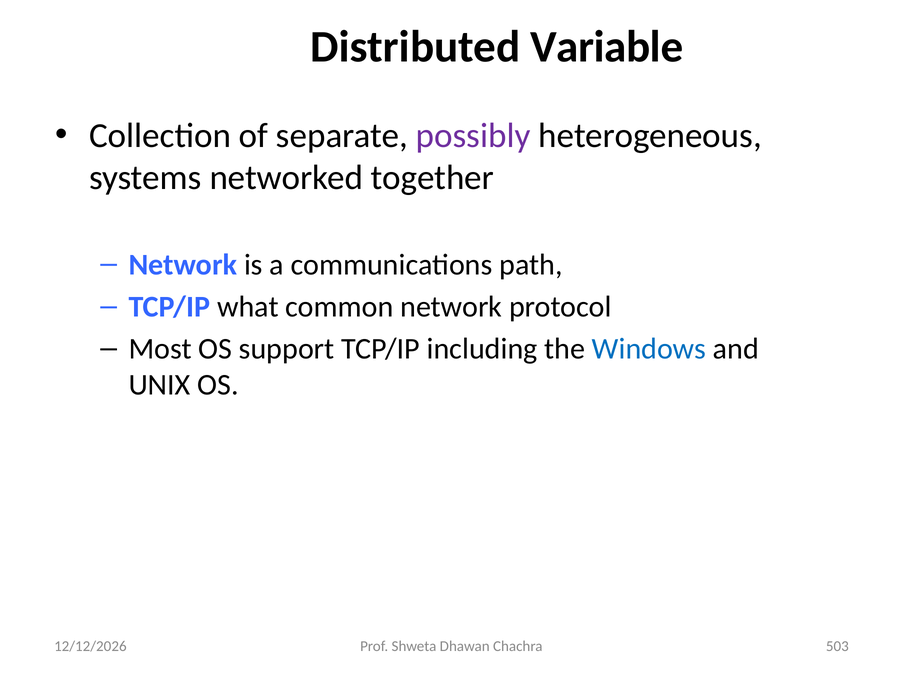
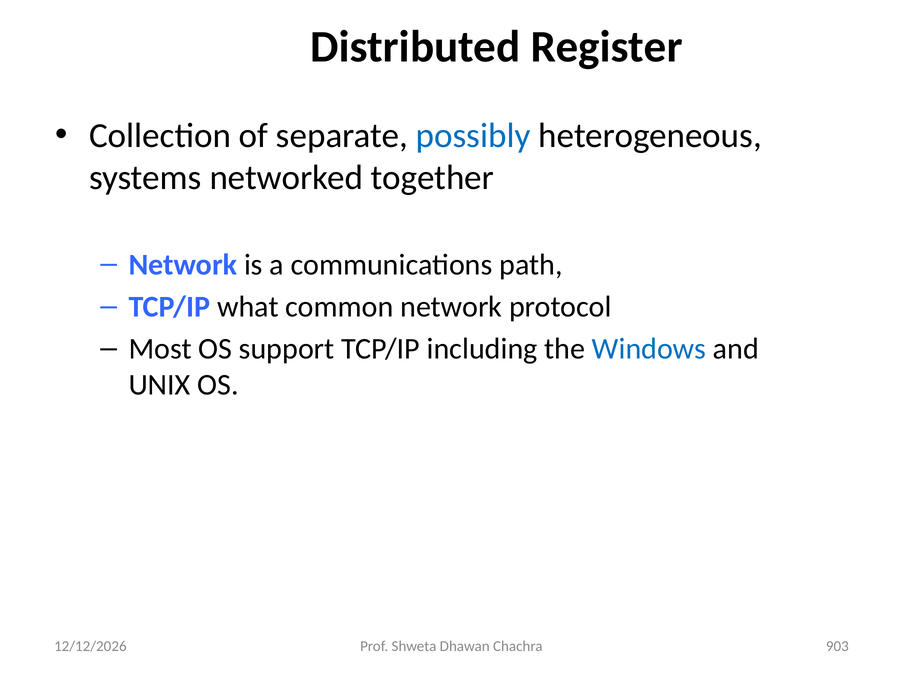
Variable: Variable -> Register (607, 47)
possibly colour: purple -> blue (473, 136)
503: 503 -> 903 (837, 647)
